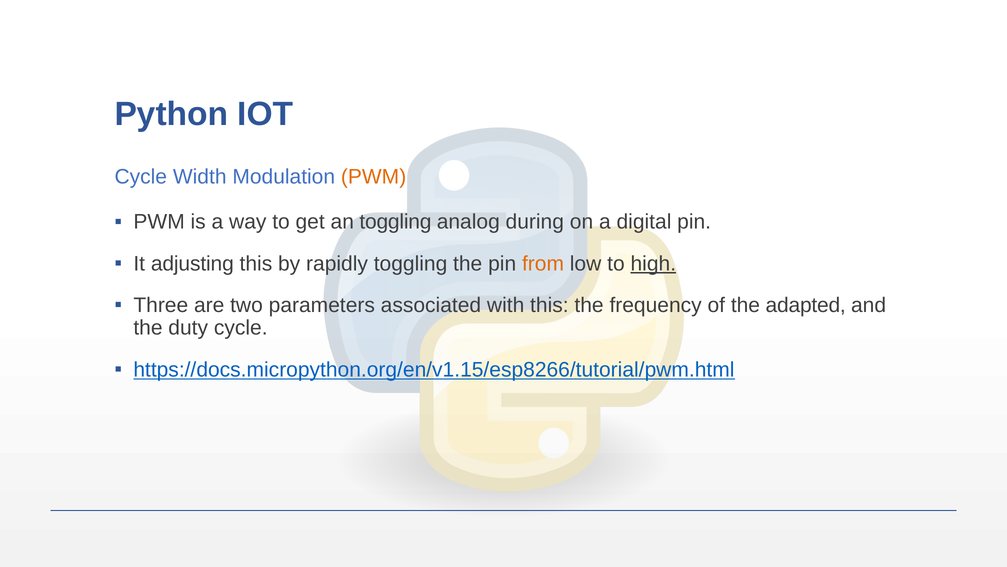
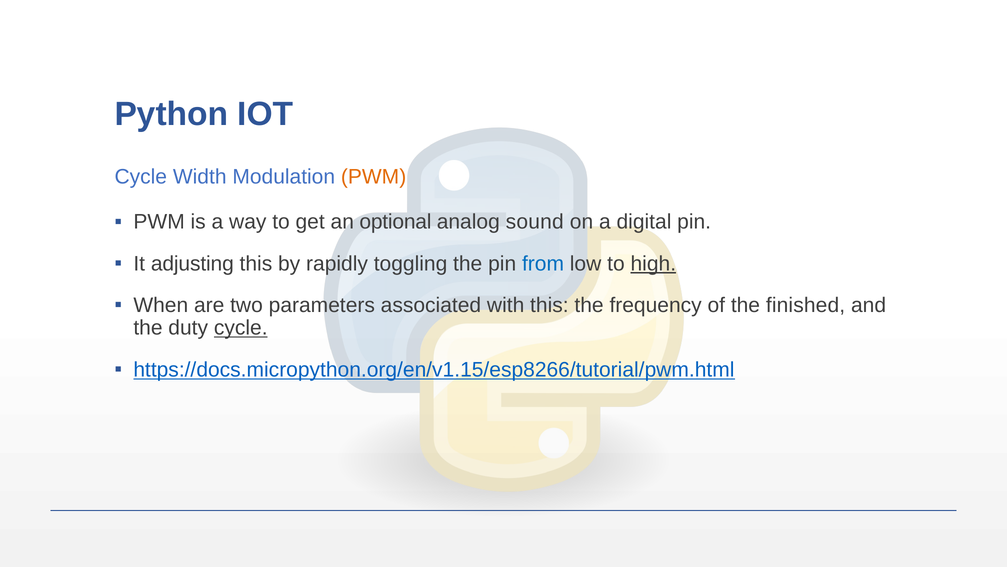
an toggling: toggling -> optional (395, 222)
during: during -> sound (535, 222)
from colour: orange -> blue (543, 263)
Three: Three -> When (161, 305)
adapted: adapted -> finished (806, 305)
cycle underline: none -> present (241, 328)
